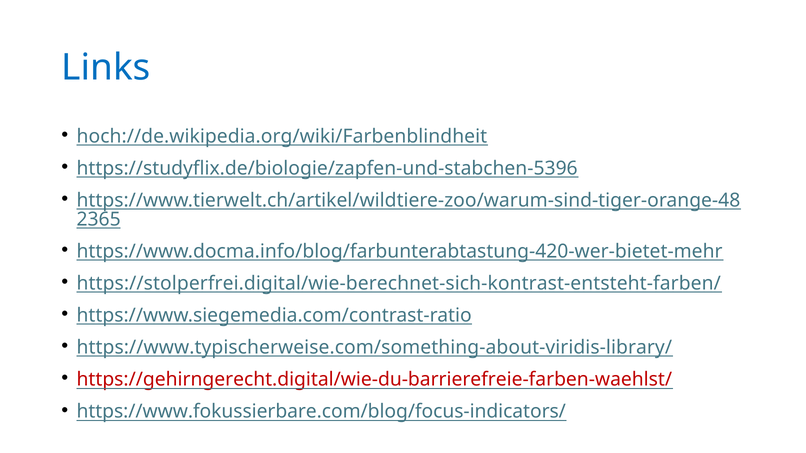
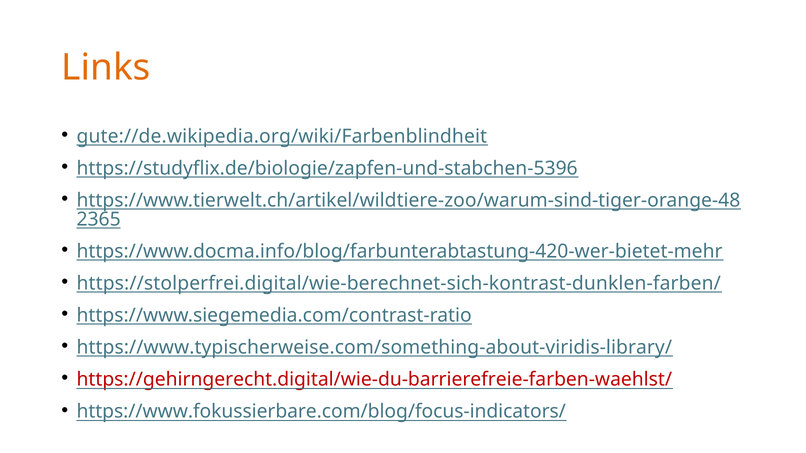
Links colour: blue -> orange (106, 68)
hoch://de.wikipedia.org/wiki/Farbenblindheit: hoch://de.wikipedia.org/wiki/Farbenblindheit -> gute://de.wikipedia.org/wiki/Farbenblindheit (282, 136)
https://stolperfrei.digital/wie-berechnet-sich-kontrast-entsteht-farben/: https://stolperfrei.digital/wie-berechnet-sich-kontrast-entsteht-farben/ -> https://stolperfrei.digital/wie-berechnet-sich-kontrast-dunklen-farben/ (399, 284)
